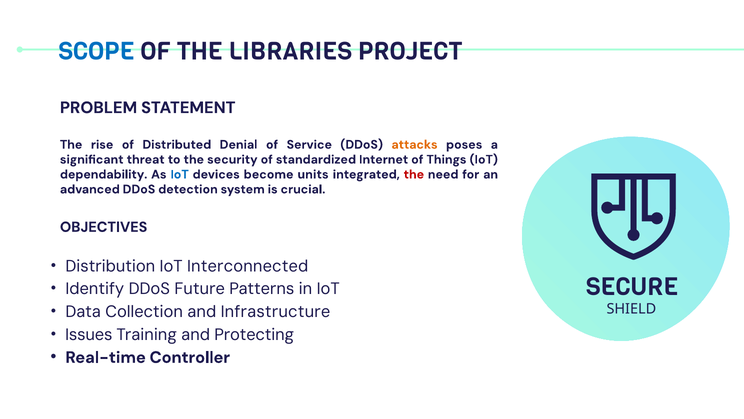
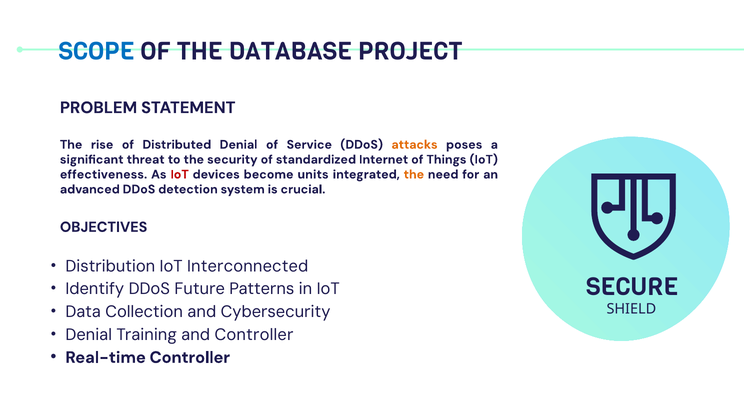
LIBRARIES: LIBRARIES -> DATABASE (290, 52)
dependability: dependability -> effectiveness (104, 174)
IoT colour: blue -> red (180, 174)
the colour: red -> orange (414, 174)
Infrastructure: Infrastructure -> Cybersecurity (276, 311)
Issues: Issues -> Denial (89, 334)
and Protecting: Protecting -> Controller (254, 334)
